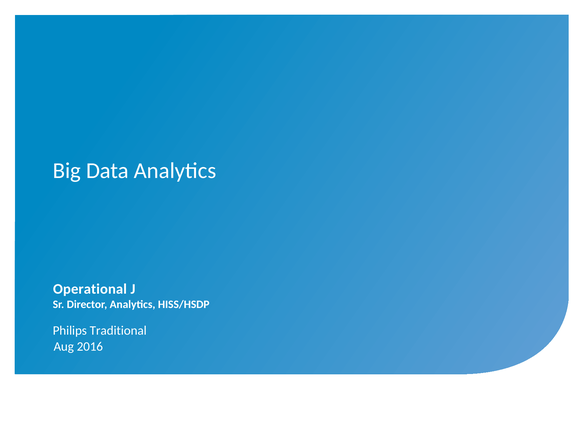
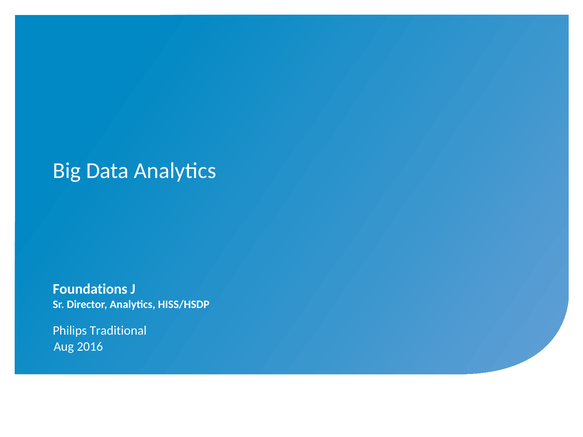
Operational: Operational -> Foundations (90, 289)
